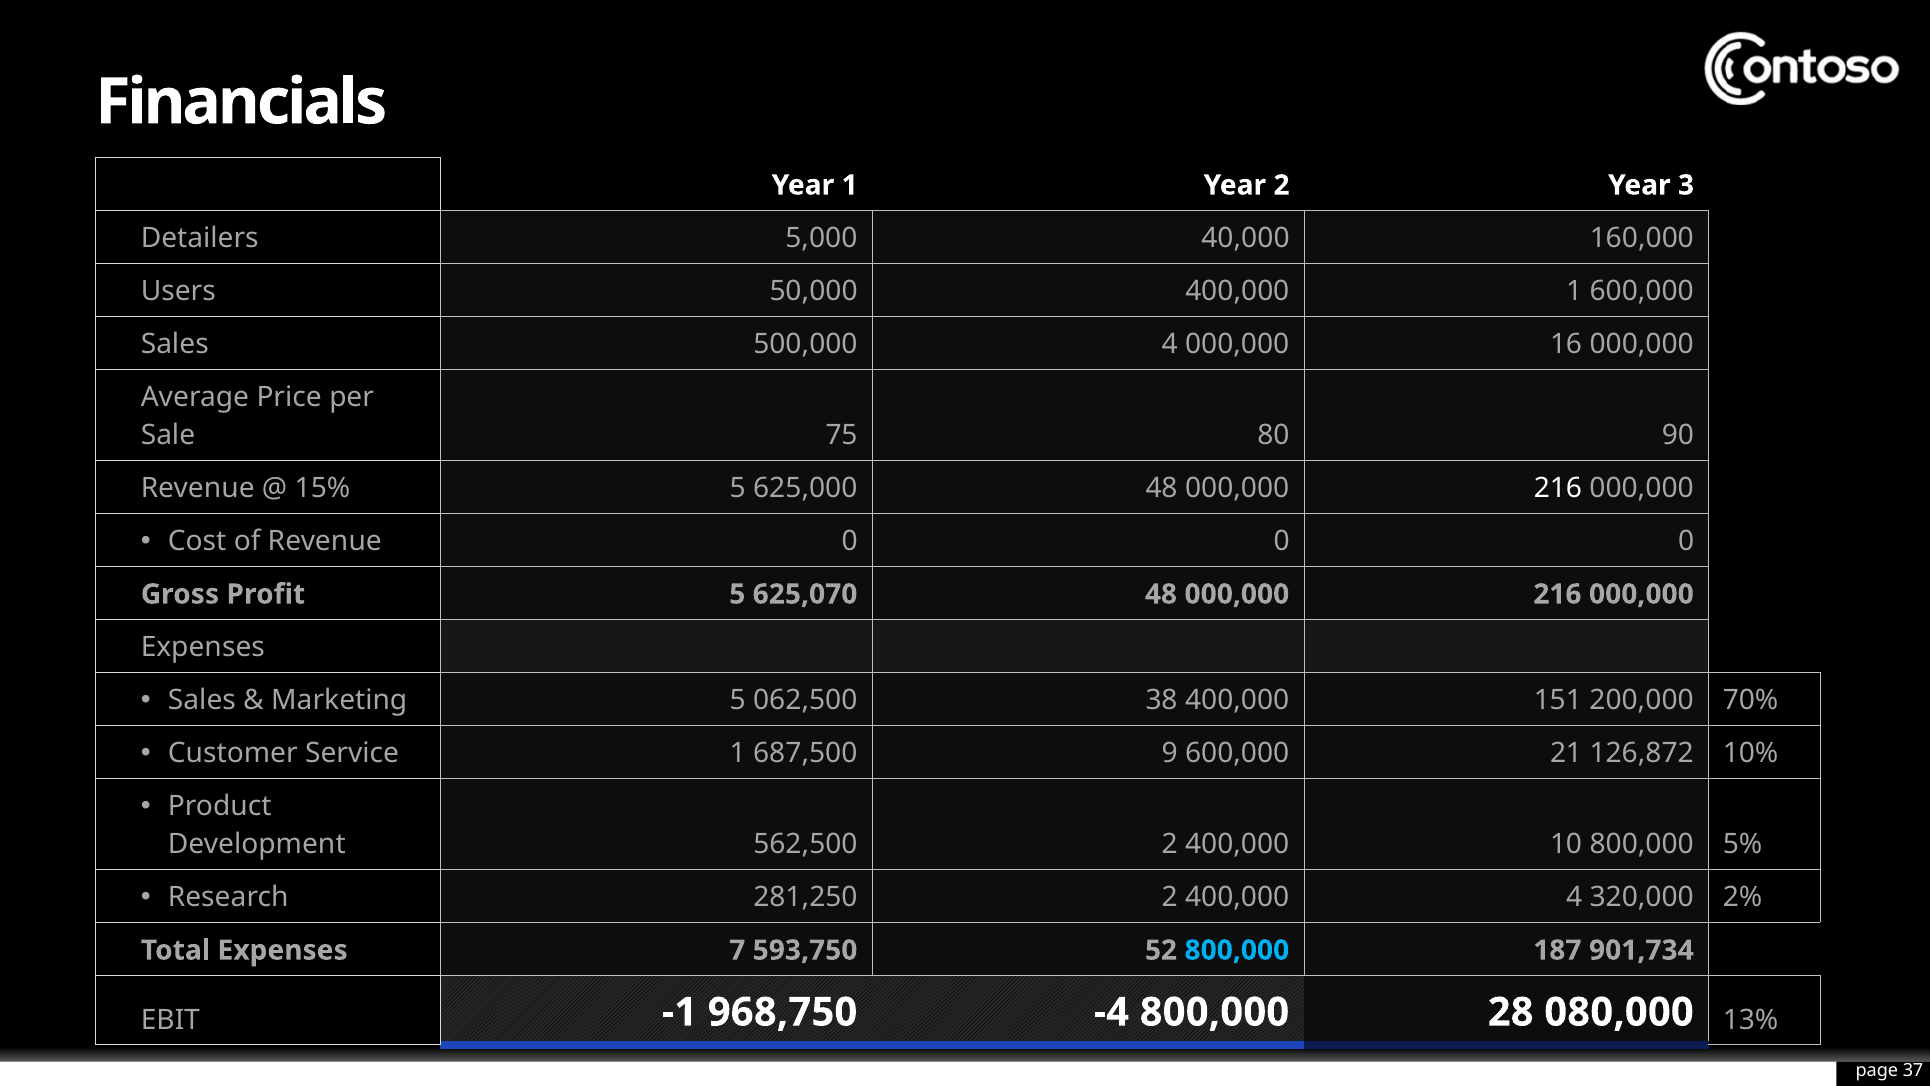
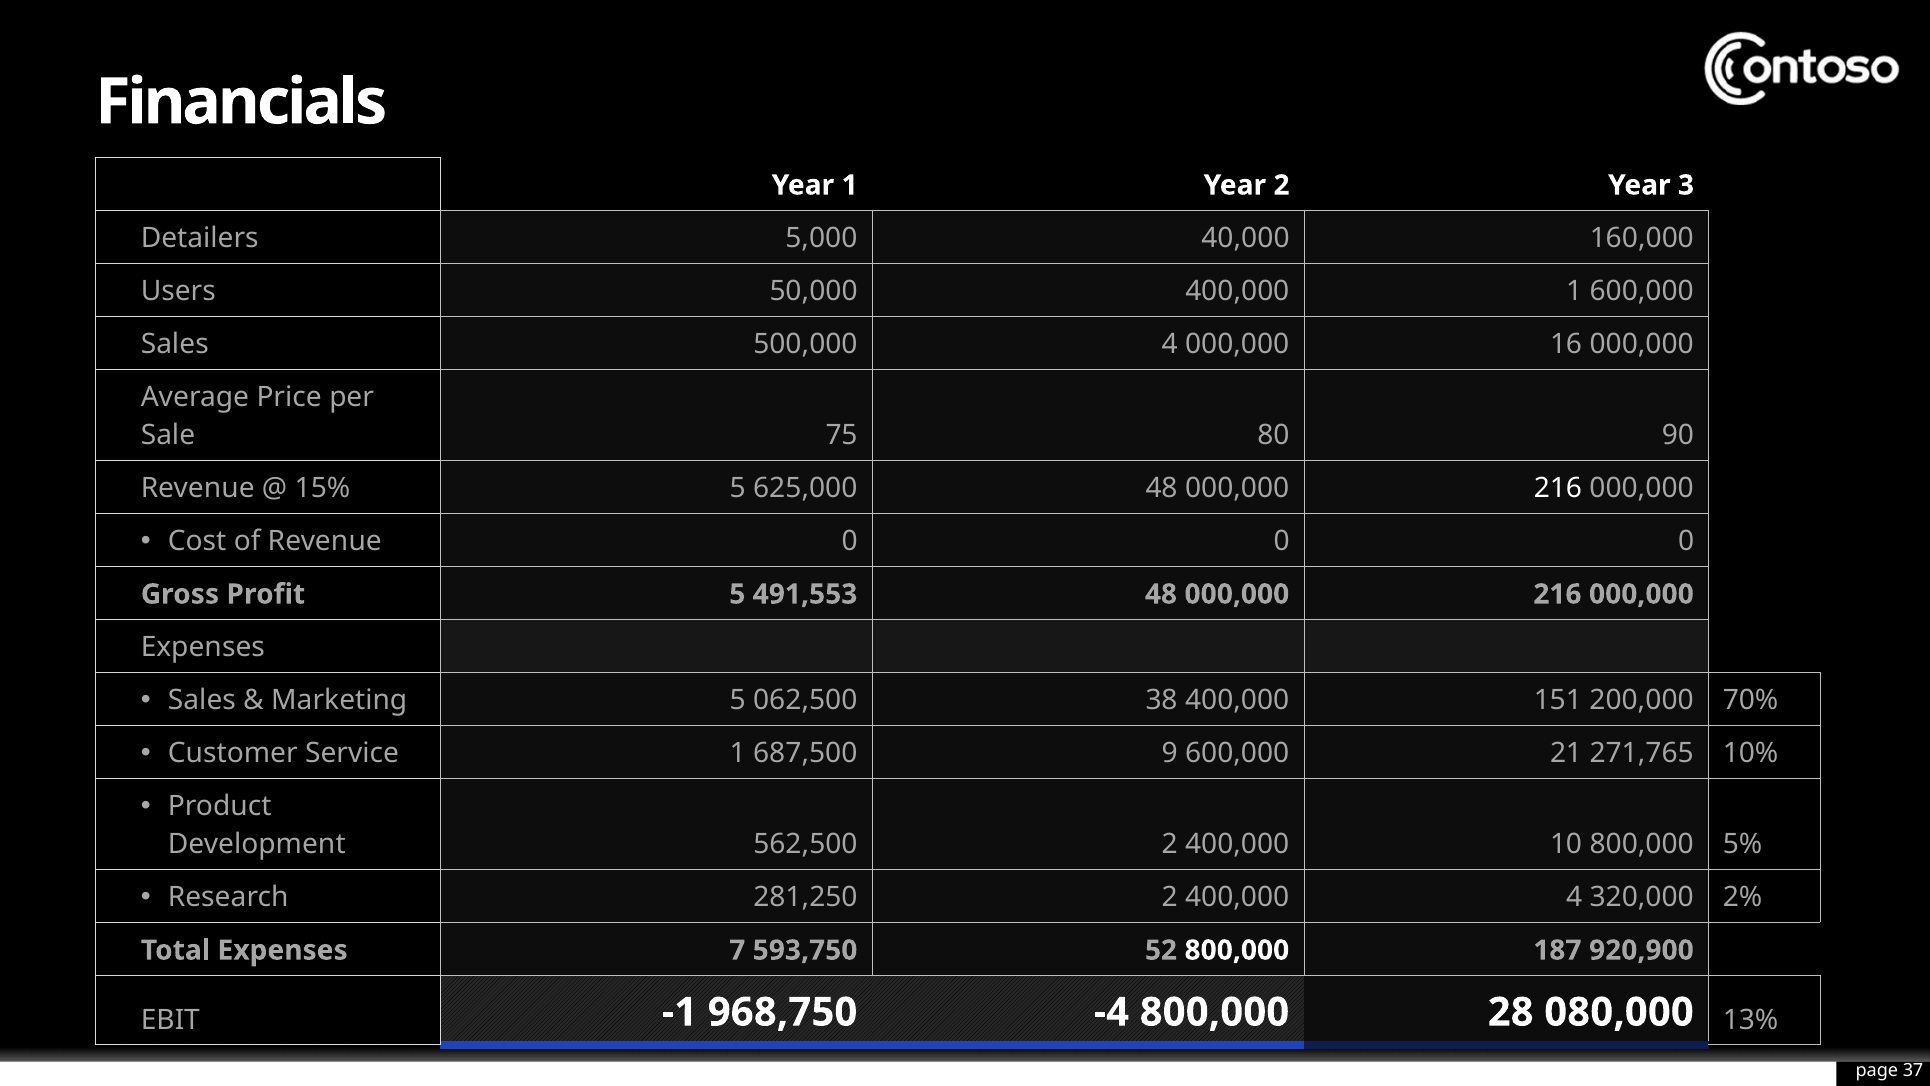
625,070: 625,070 -> 491,553 (805, 594)
126,872: 126,872 -> 271,765 (1642, 753)
800,000 colour: light blue -> white (1237, 950)
901,734: 901,734 -> 920,900 (1641, 950)
